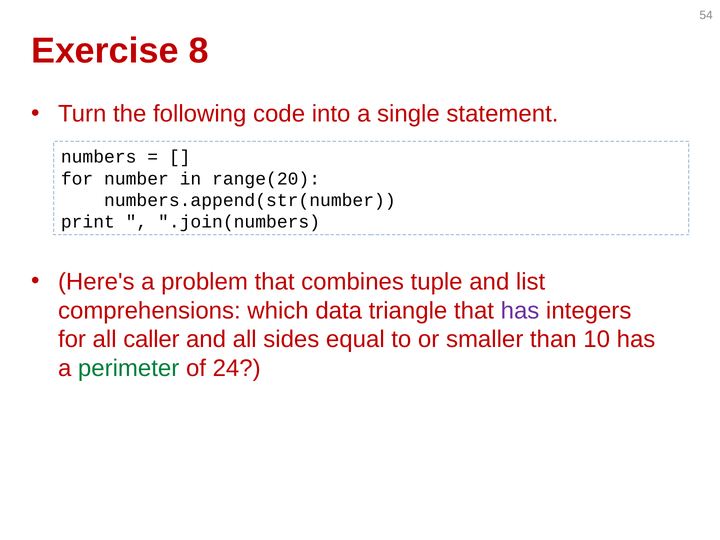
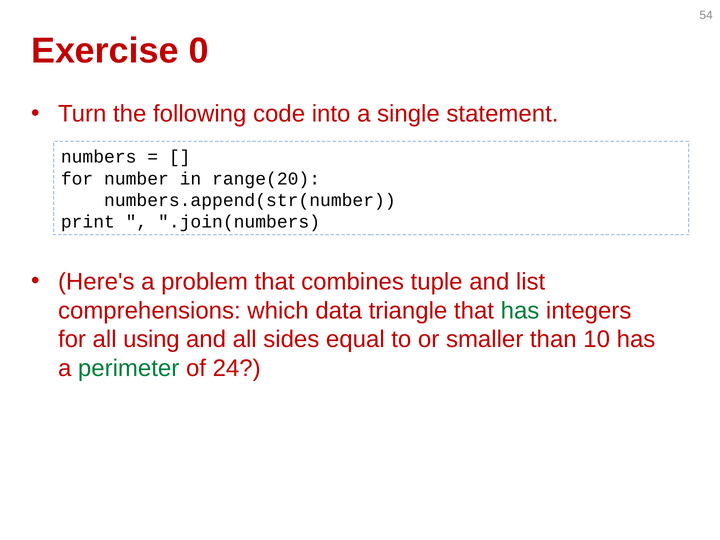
8: 8 -> 0 (199, 51)
has colour: purple -> green (520, 311)
caller: caller -> using (151, 339)
